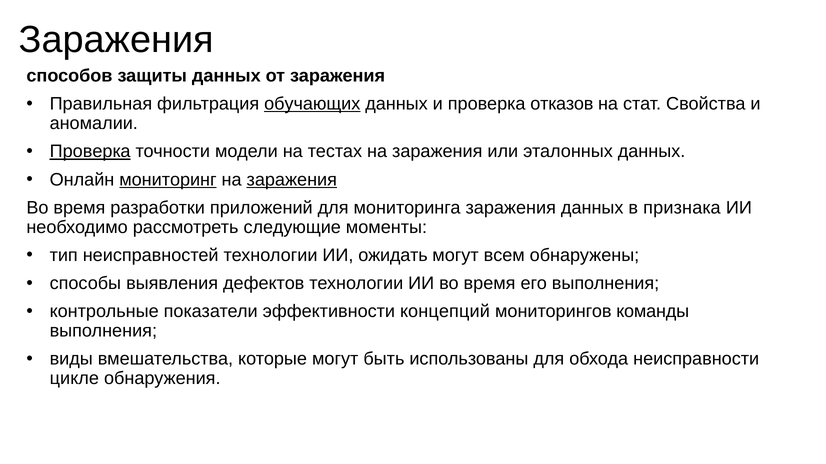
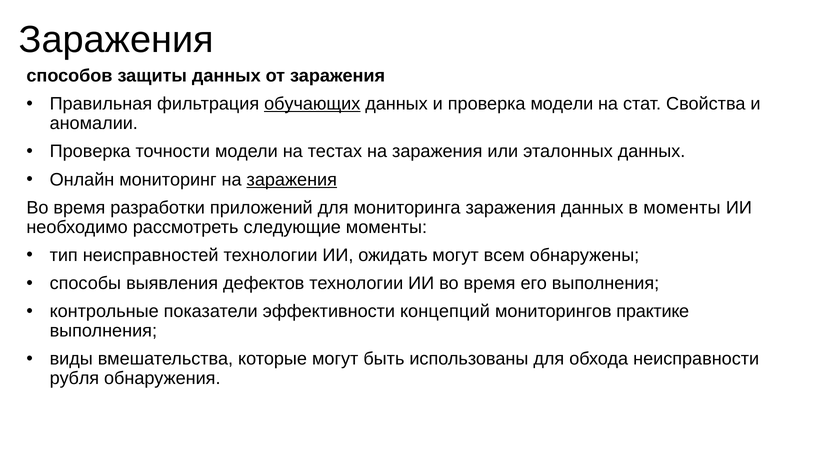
проверка отказов: отказов -> модели (562, 104)
Проверка underline: present -> none (90, 152)
мониторинг underline: present -> none (168, 180)
в признака: признака -> моменты (682, 208)
команды: команды -> практике (653, 312)
цикле: цикле -> рубля (74, 379)
